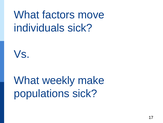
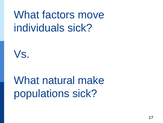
weekly: weekly -> natural (59, 80)
